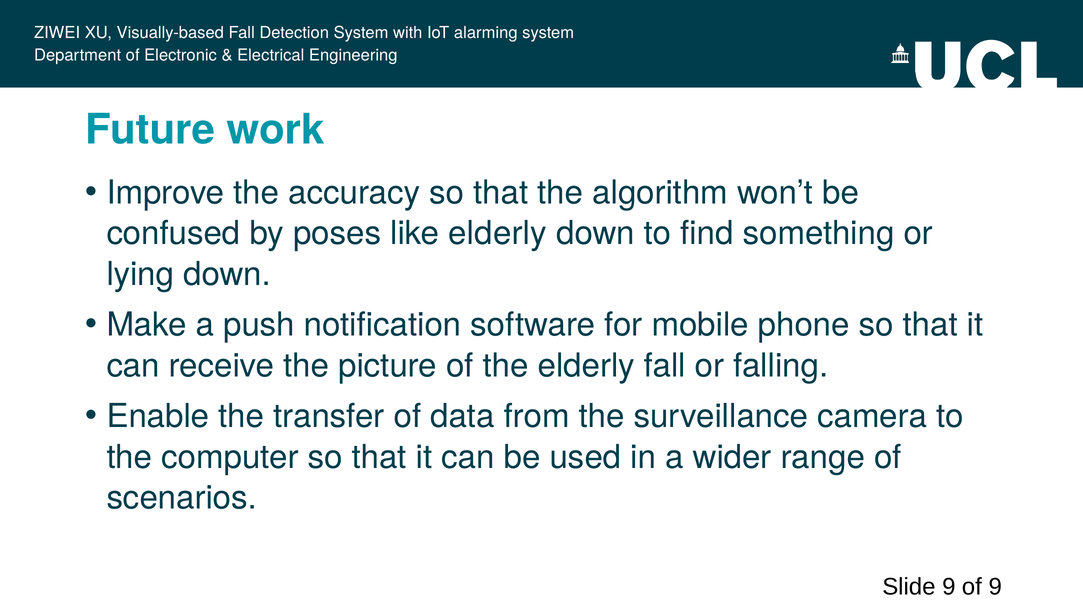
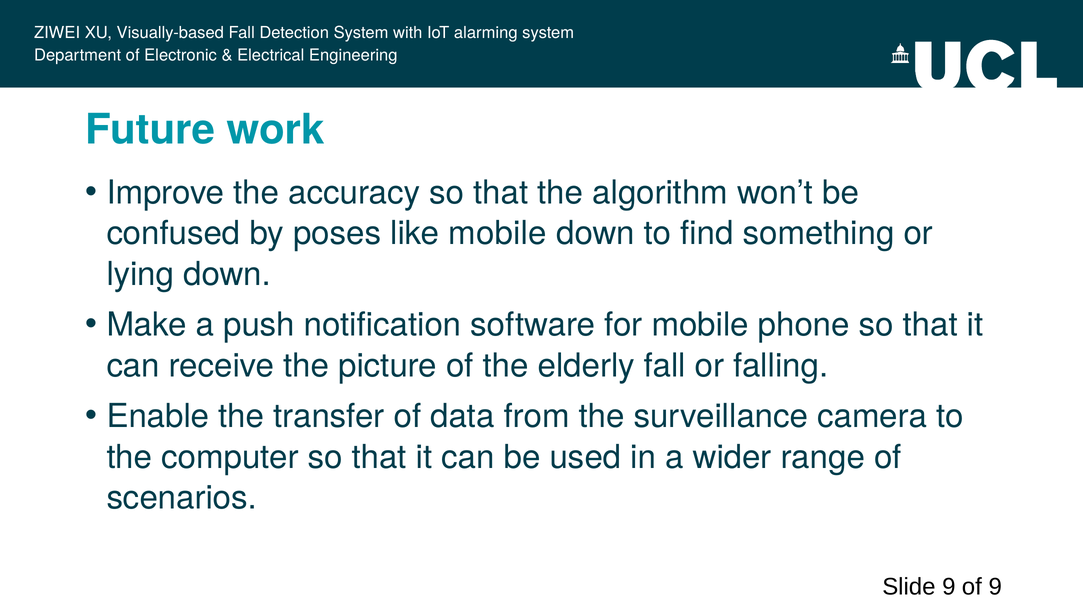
like elderly: elderly -> mobile (498, 233)
